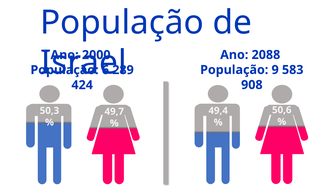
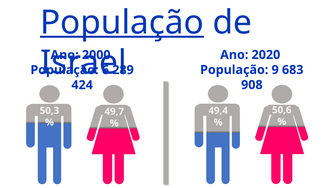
População underline: none -> present (122, 22)
2088: 2088 -> 2020 (266, 55)
583: 583 -> 683 (293, 70)
